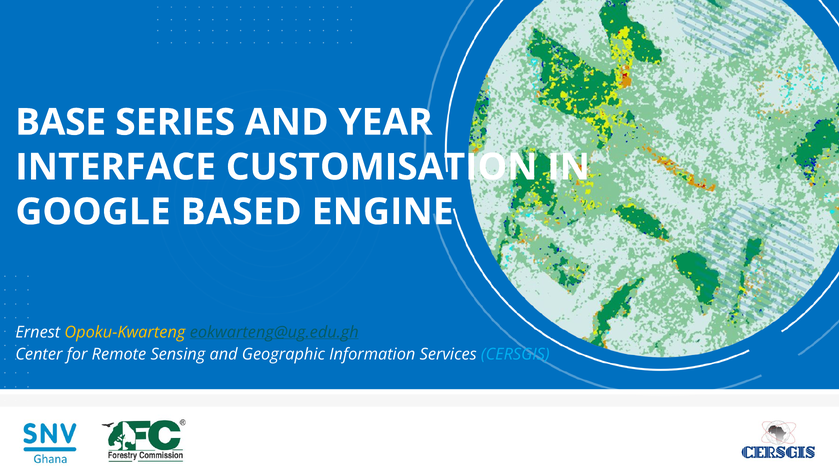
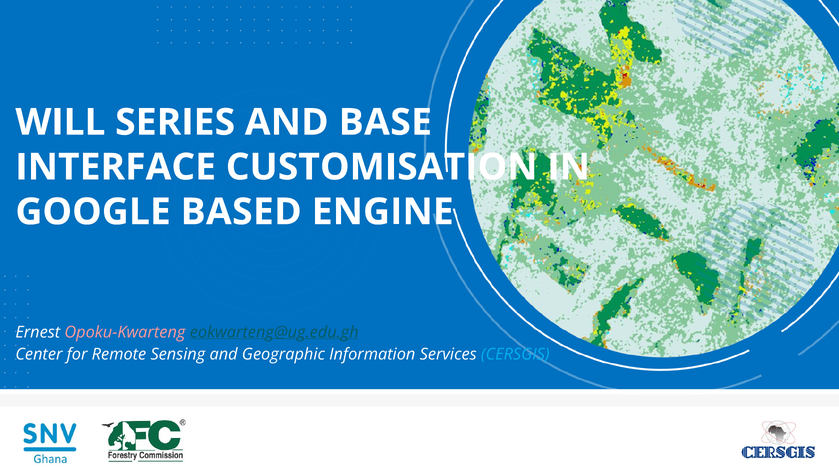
BASE: BASE -> WILL (60, 122)
YEAR: YEAR -> BASE (385, 122)
Opoku-Kwarteng colour: yellow -> pink (125, 332)
